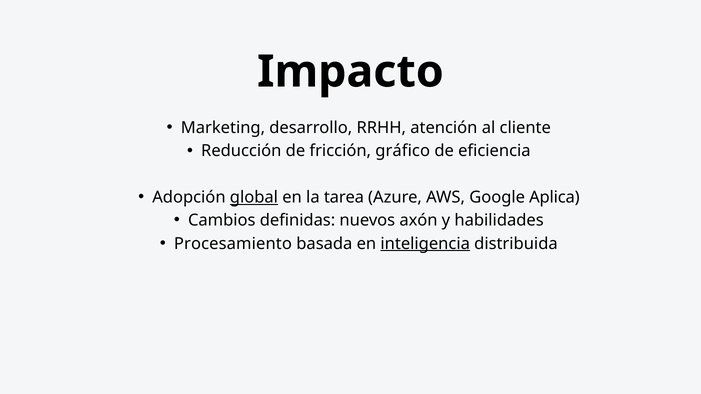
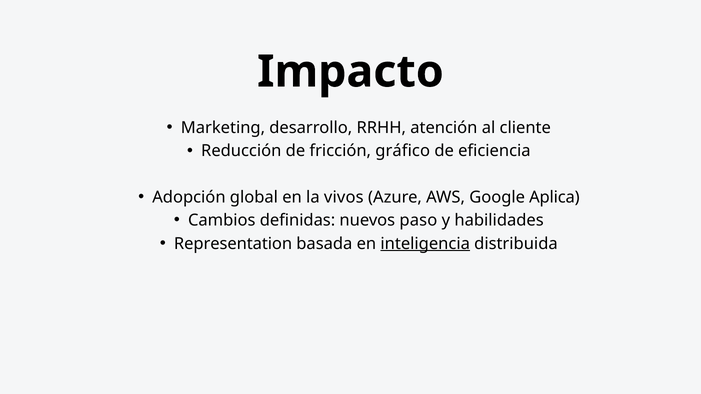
global underline: present -> none (254, 197)
tarea: tarea -> vivos (344, 197)
axón: axón -> paso (418, 221)
Procesamiento: Procesamiento -> Representation (233, 244)
